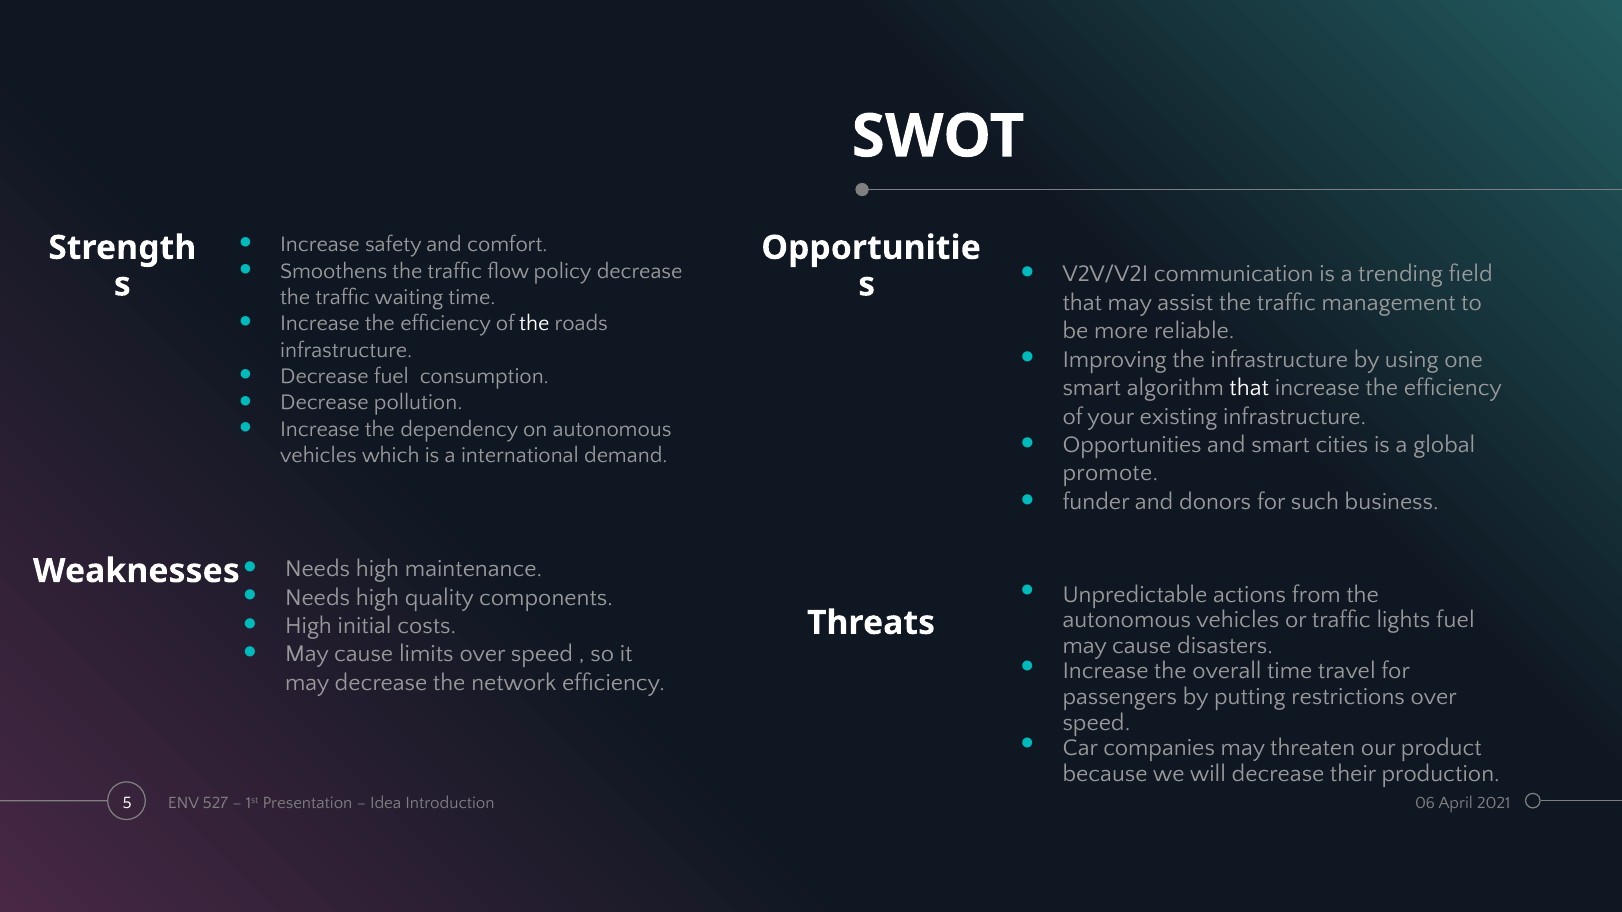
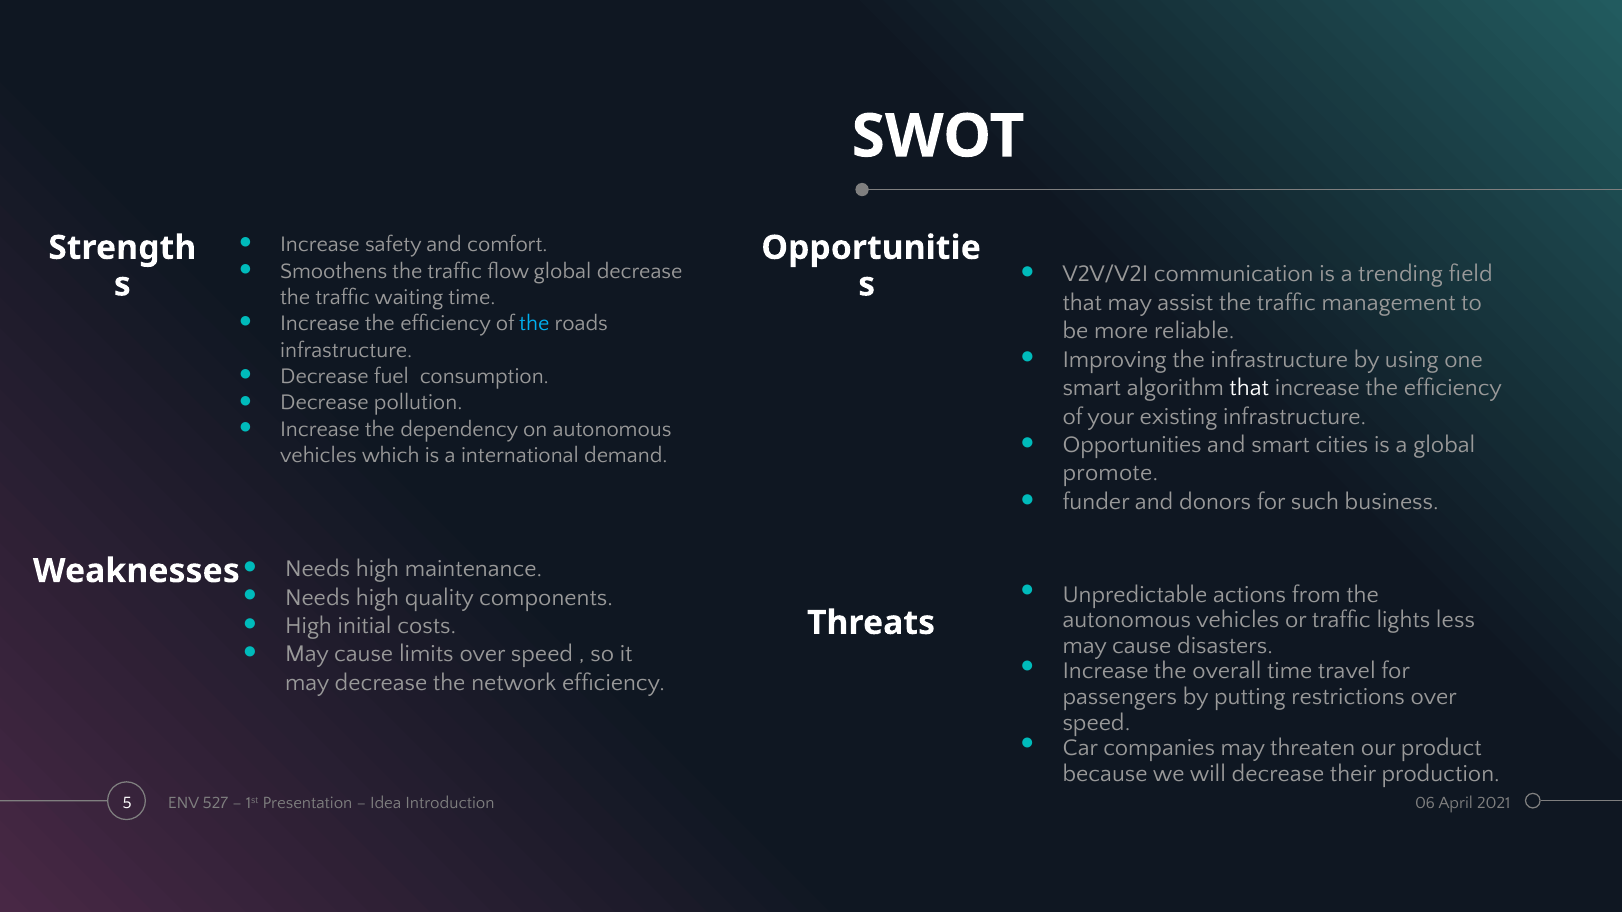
flow policy: policy -> global (563, 271)
the colour: white -> light blue (534, 324)
lights fuel: fuel -> less (1456, 620)
